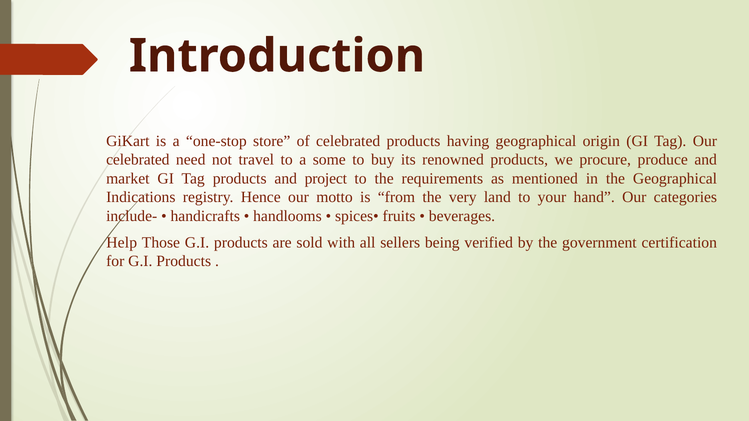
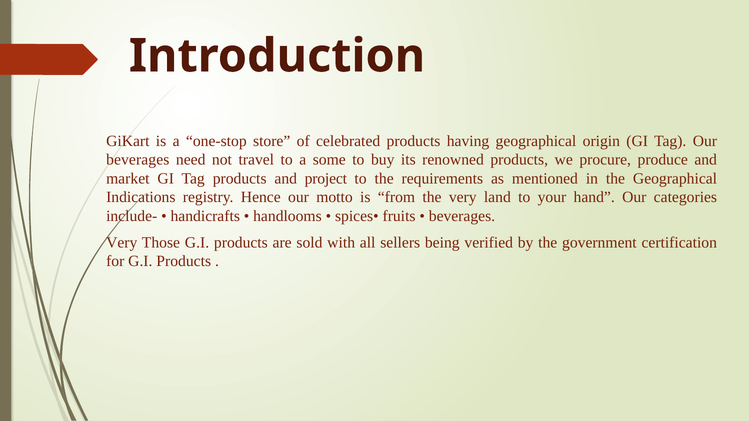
celebrated: celebrated -> beverages (138, 160)
Help: Help -> Very (122, 243)
